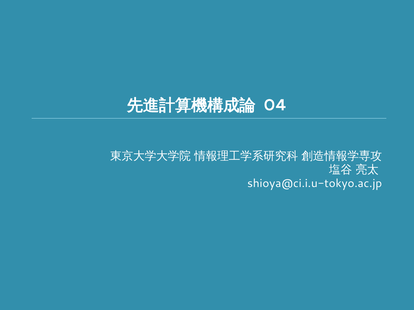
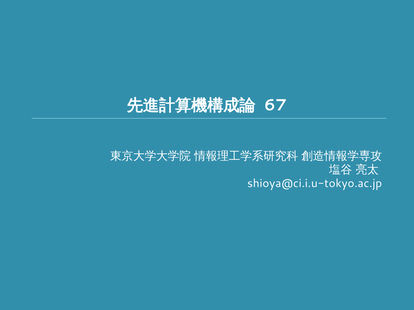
04: 04 -> 67 (276, 105)
